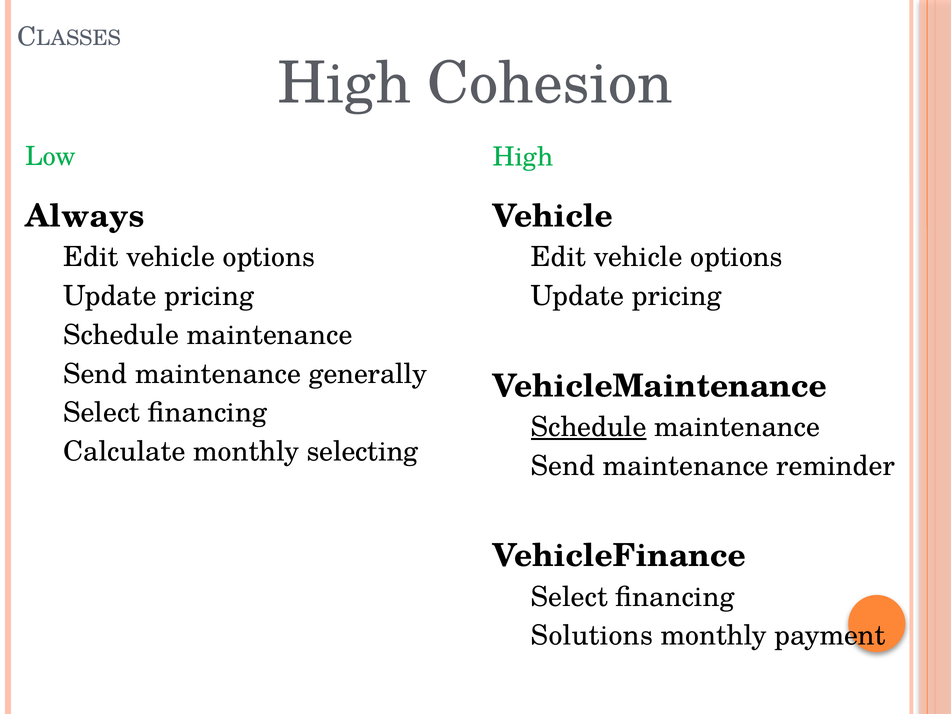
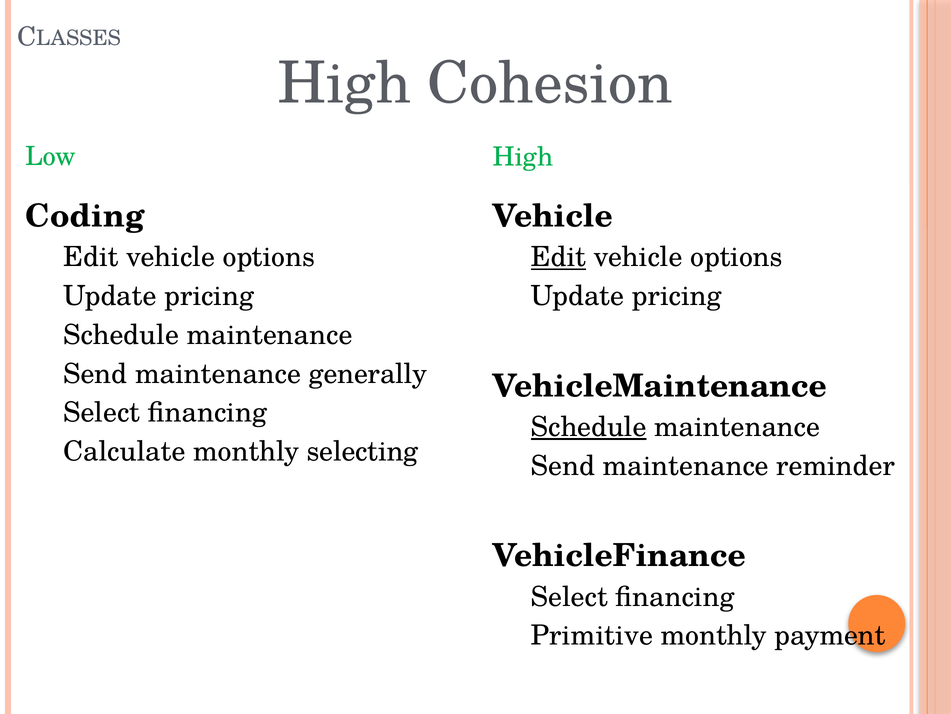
Always: Always -> Coding (85, 216)
Edit underline: none -> present (559, 257)
Solutions: Solutions -> Primitive (592, 635)
